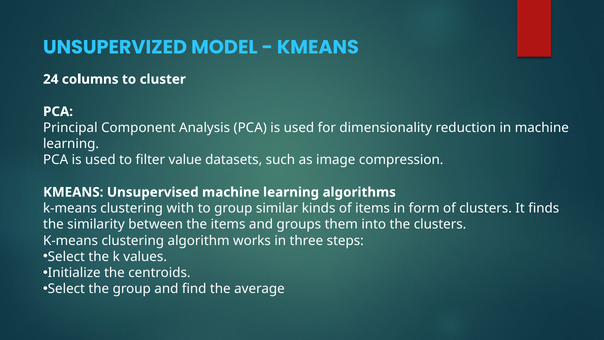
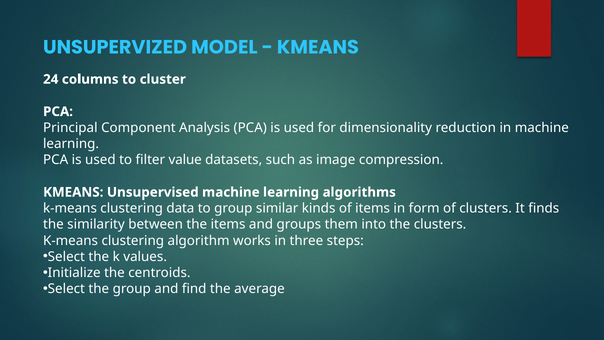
with: with -> data (180, 208)
